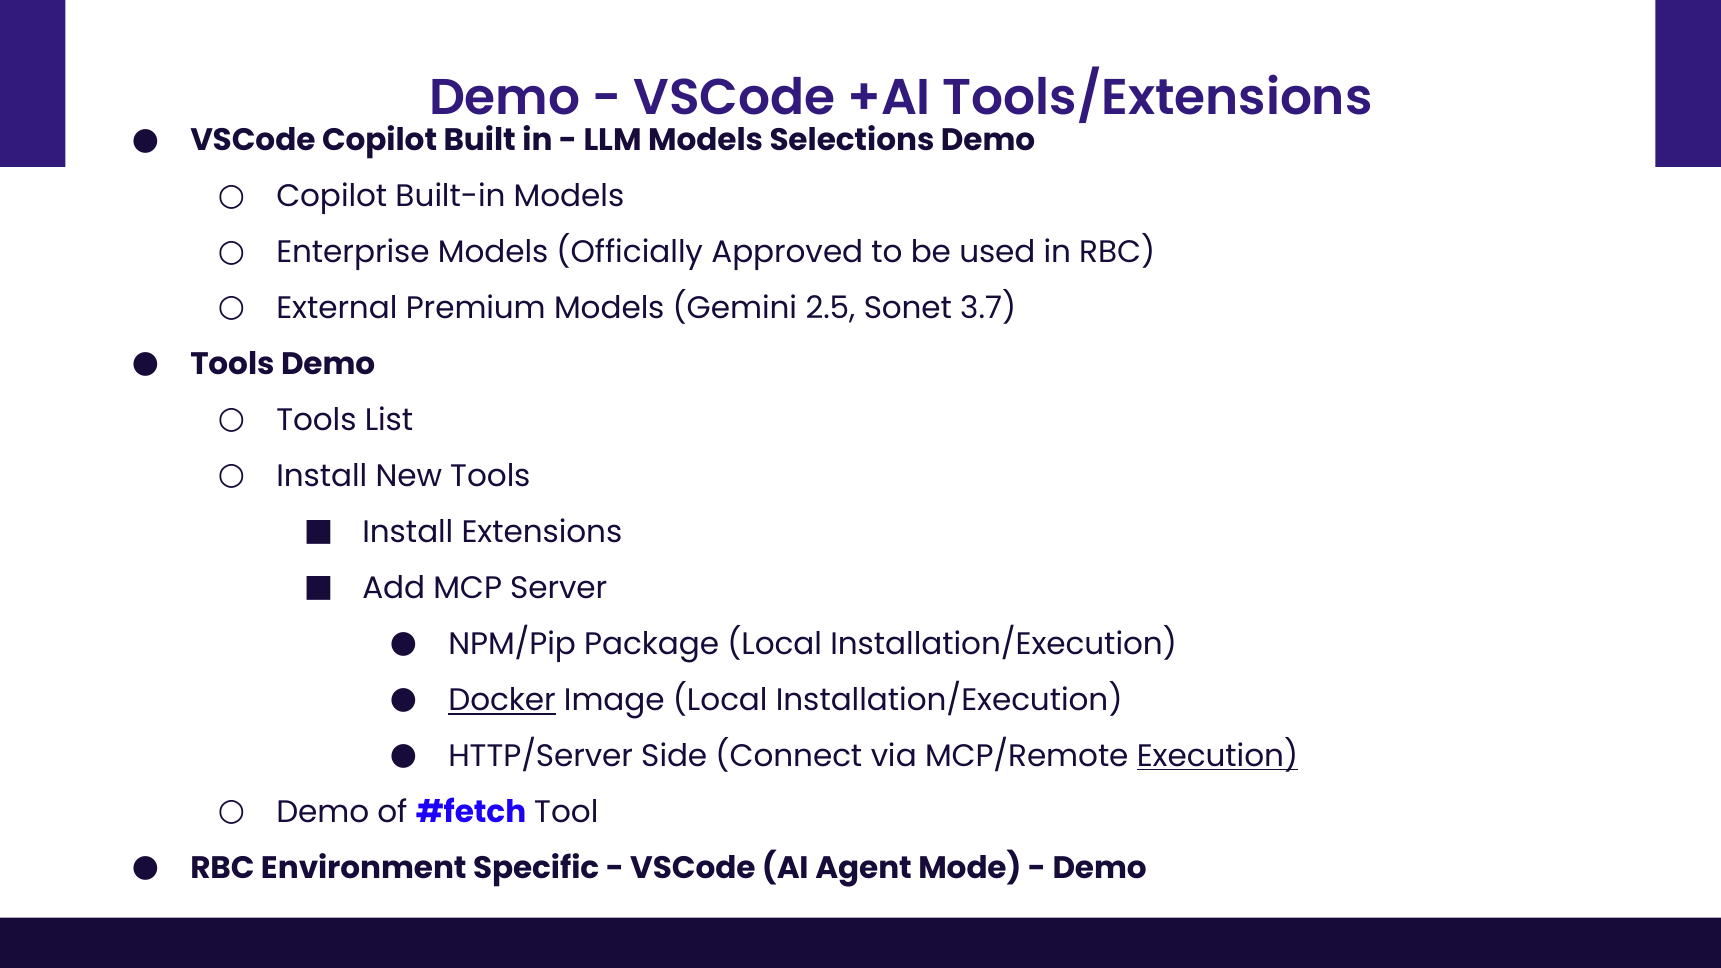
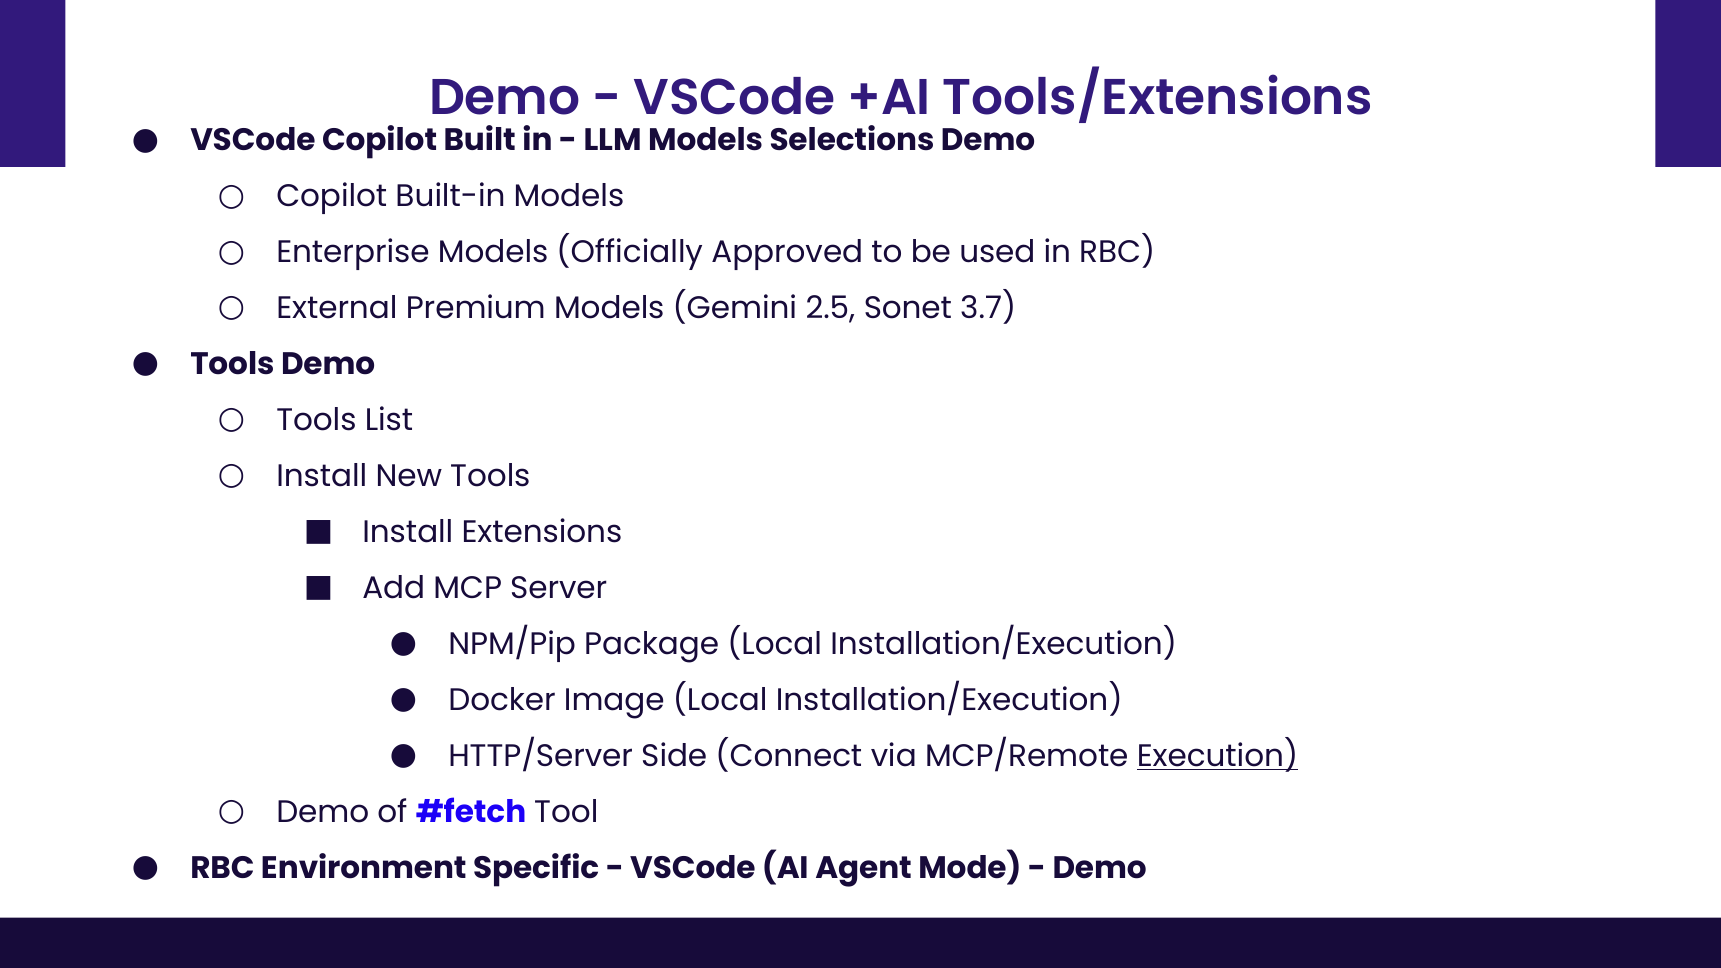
Docker underline: present -> none (502, 700)
